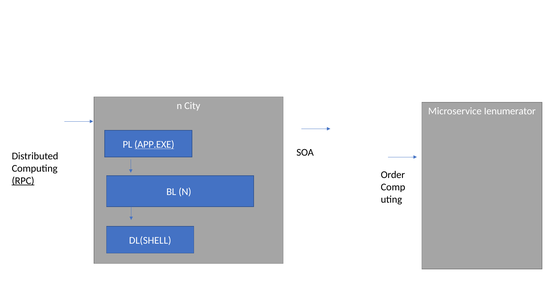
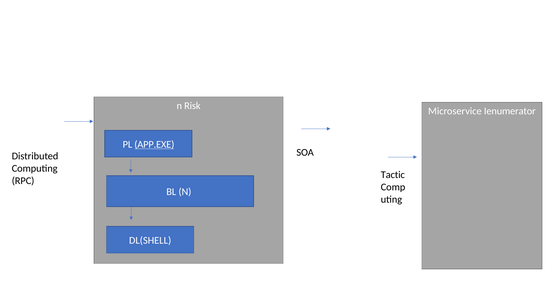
City: City -> Risk (192, 106)
Order: Order -> Tactic (393, 175)
RPC underline: present -> none (23, 181)
